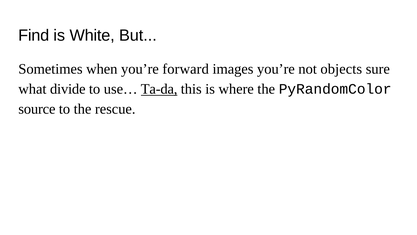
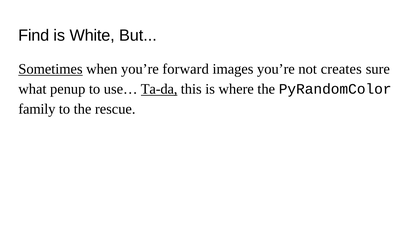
Sometimes underline: none -> present (50, 69)
objects: objects -> creates (341, 69)
divide: divide -> penup (68, 89)
source: source -> family (37, 109)
